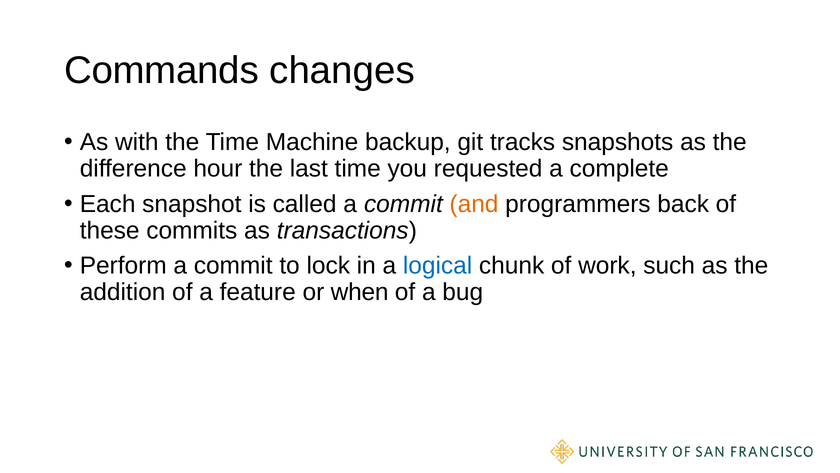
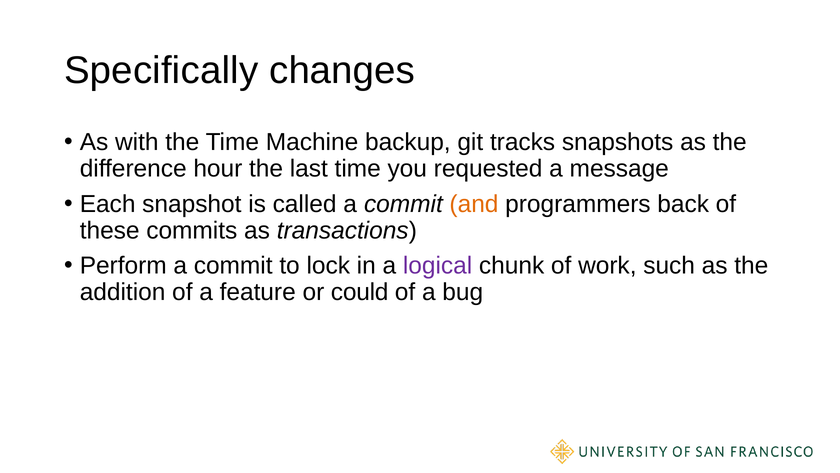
Commands: Commands -> Specifically (161, 71)
complete: complete -> message (619, 168)
logical colour: blue -> purple (438, 265)
when: when -> could (360, 292)
